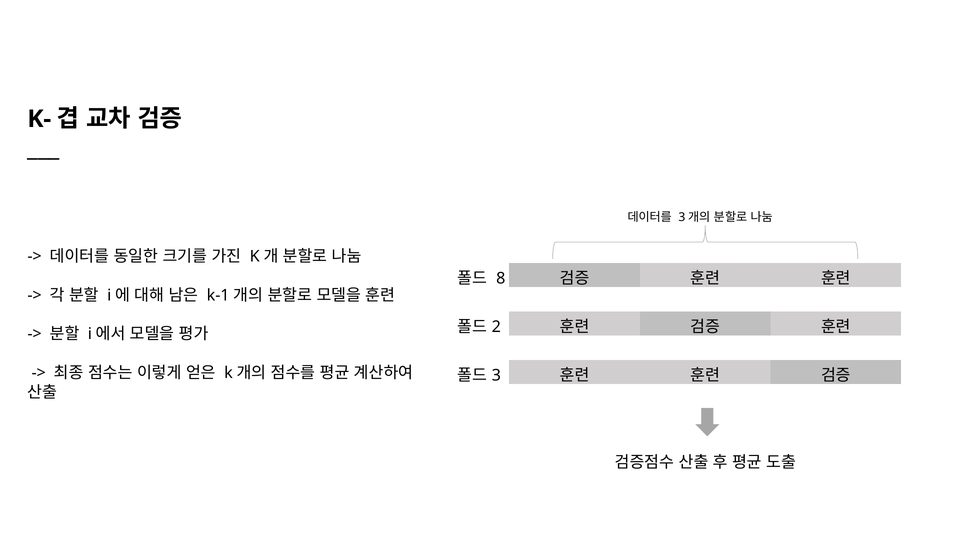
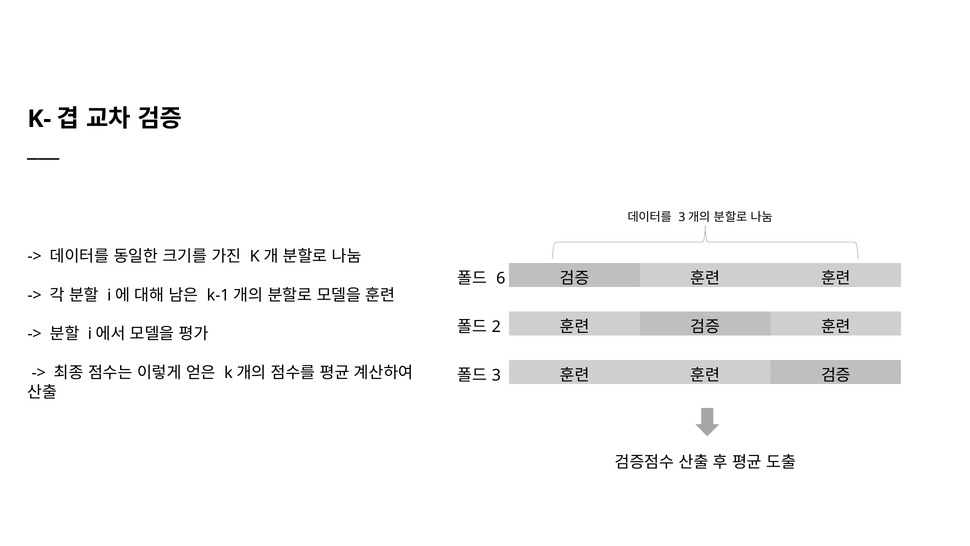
8: 8 -> 6 (501, 278)
